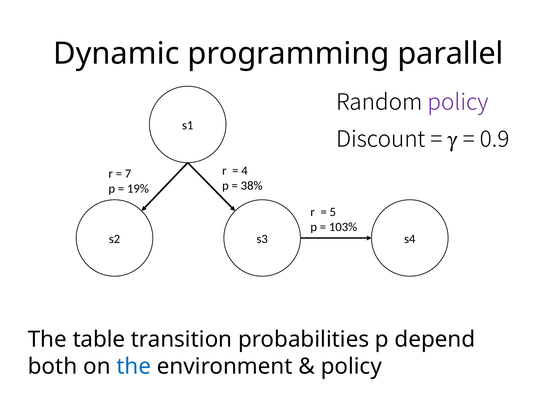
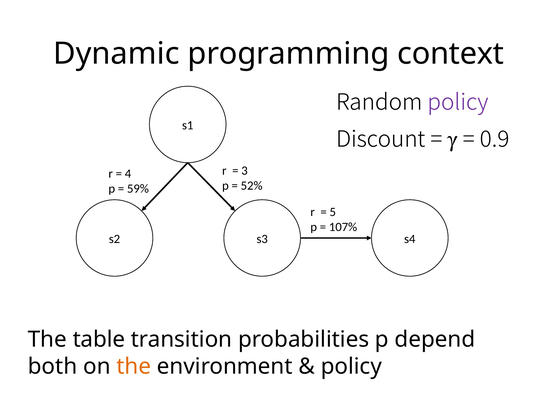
parallel: parallel -> context (451, 54)
4: 4 -> 3 (245, 171)
7: 7 -> 4 (128, 174)
38%: 38% -> 52% (252, 186)
19%: 19% -> 59% (138, 189)
103%: 103% -> 107% (343, 228)
the colour: blue -> orange (134, 367)
